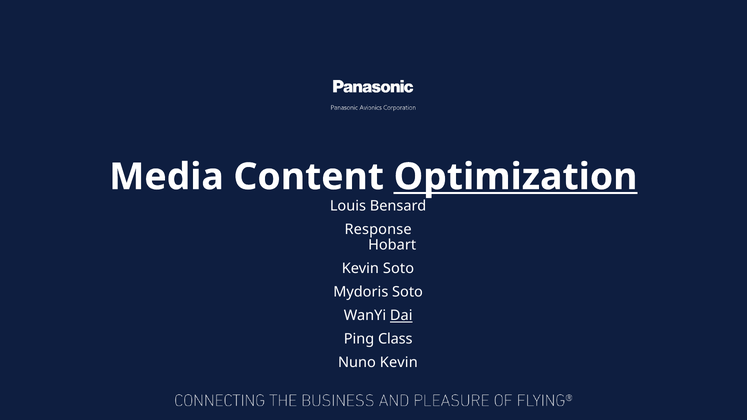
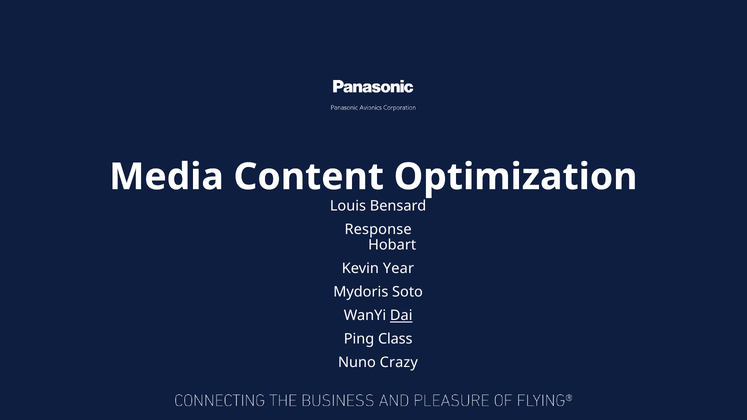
Optimization underline: present -> none (516, 177)
Kevin Soto: Soto -> Year (399, 269)
Nuno Kevin: Kevin -> Crazy (399, 363)
